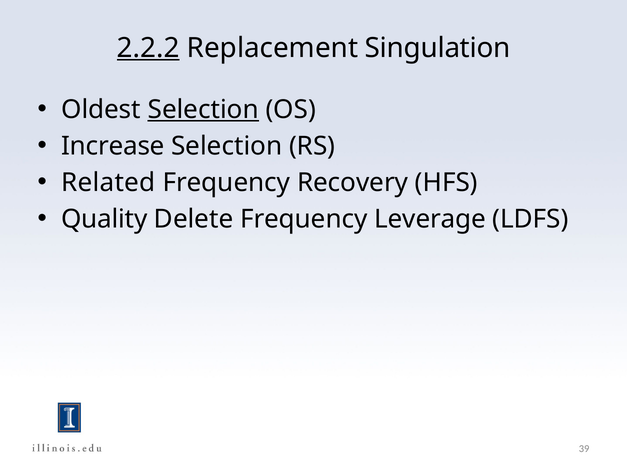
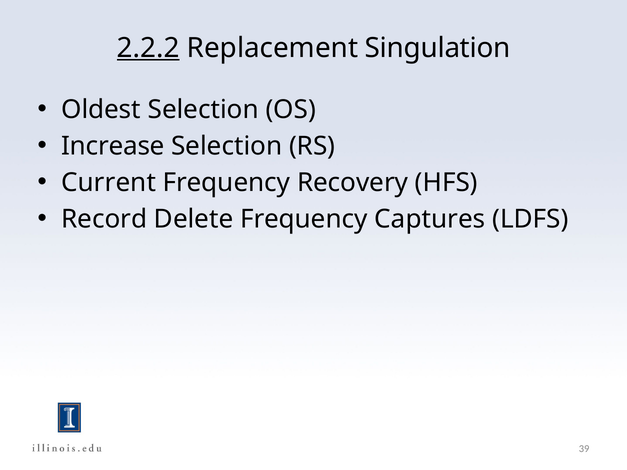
Selection underline: present -> none (203, 109)
Related: Related -> Current (109, 183)
Quality: Quality -> Record (104, 219)
Leverage: Leverage -> Captures (430, 219)
